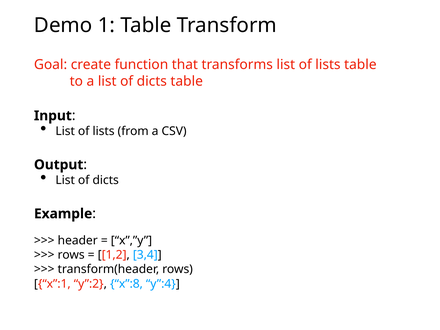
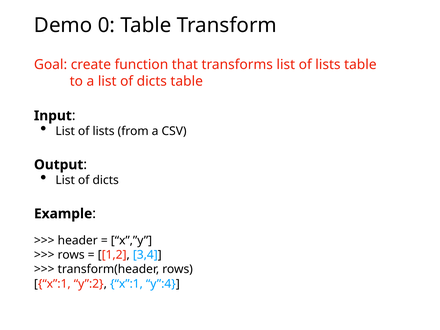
1: 1 -> 0 (106, 25)
y”:2 x”:8: x”:8 -> x”:1 (126, 284)
